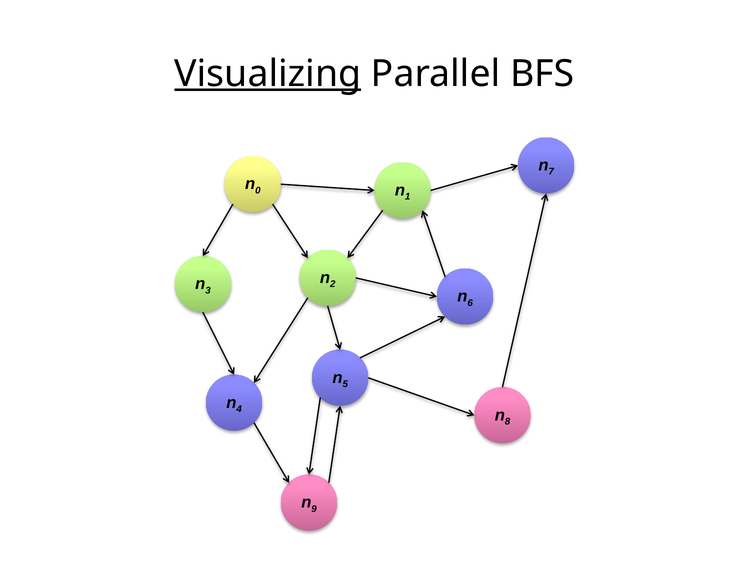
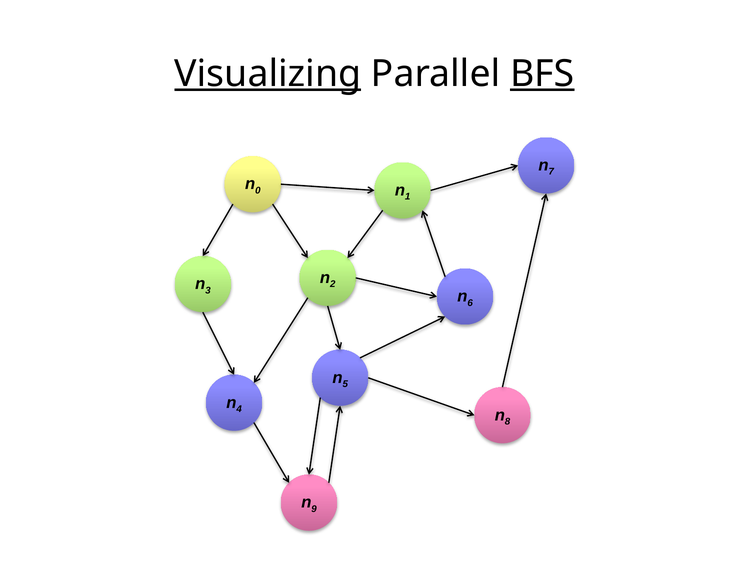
BFS underline: none -> present (542, 74)
